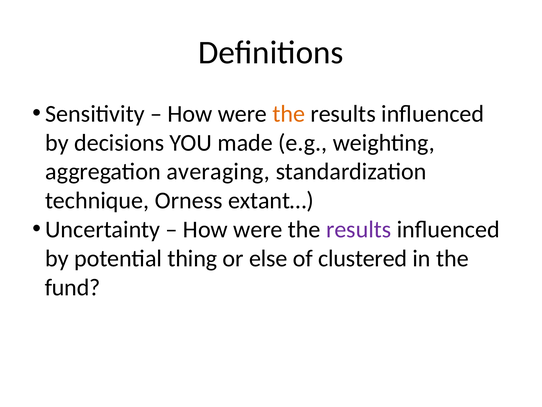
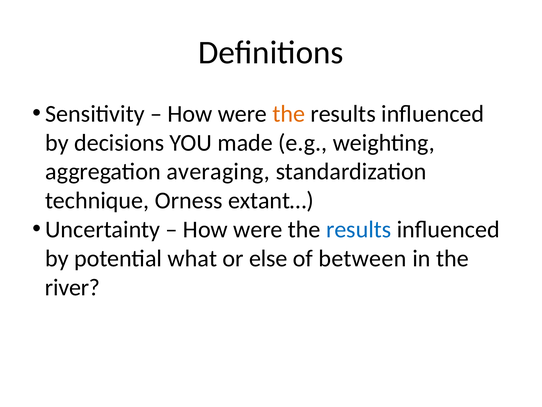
results colour: purple -> blue (359, 229)
thing: thing -> what (192, 258)
clustered: clustered -> between (362, 258)
fund: fund -> river (73, 287)
